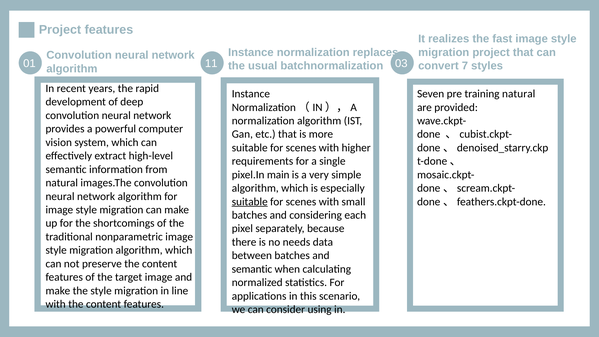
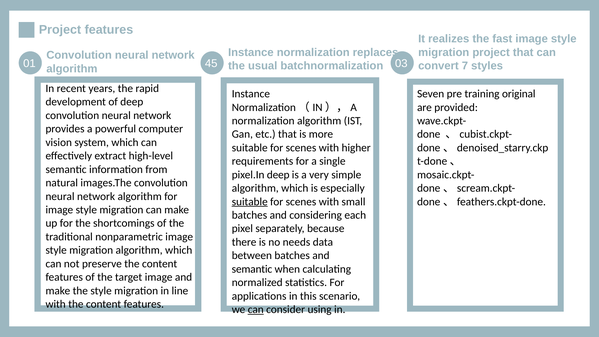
11: 11 -> 45 (211, 63)
training natural: natural -> original (519, 94)
pixel.In main: main -> deep (278, 175)
can underline: none -> present (256, 309)
